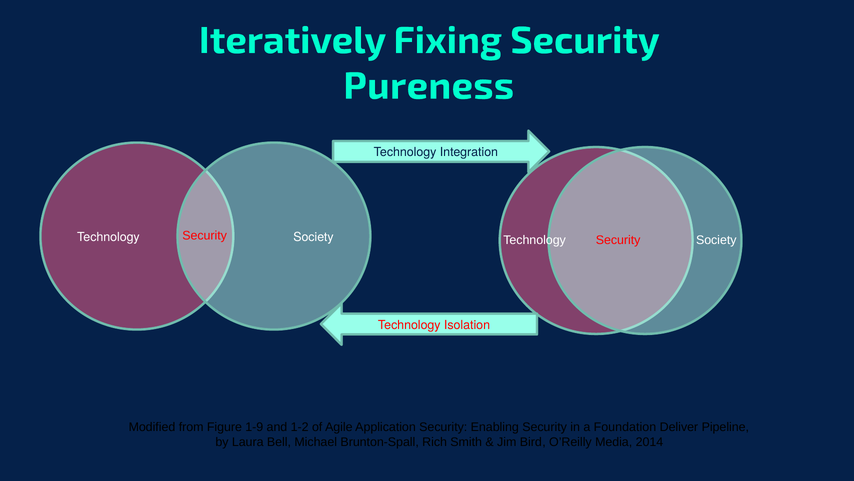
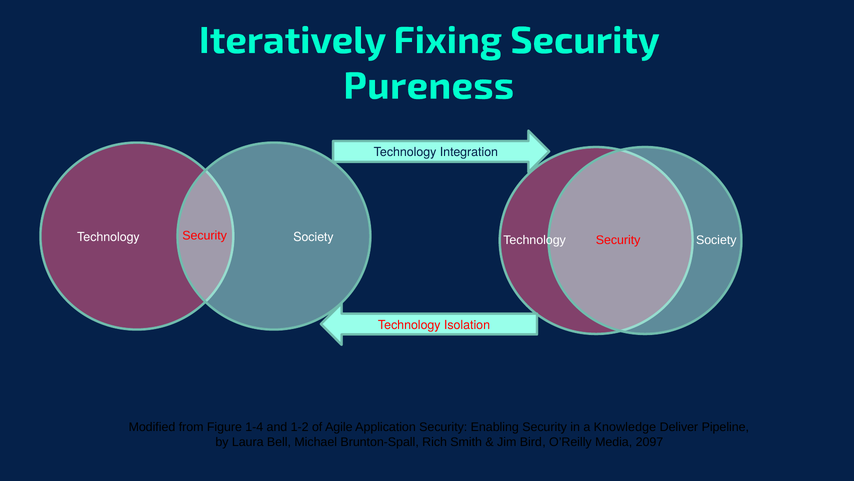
1-9: 1-9 -> 1-4 (254, 426)
Foundation: Foundation -> Knowledge (625, 426)
2014: 2014 -> 2097 (649, 441)
